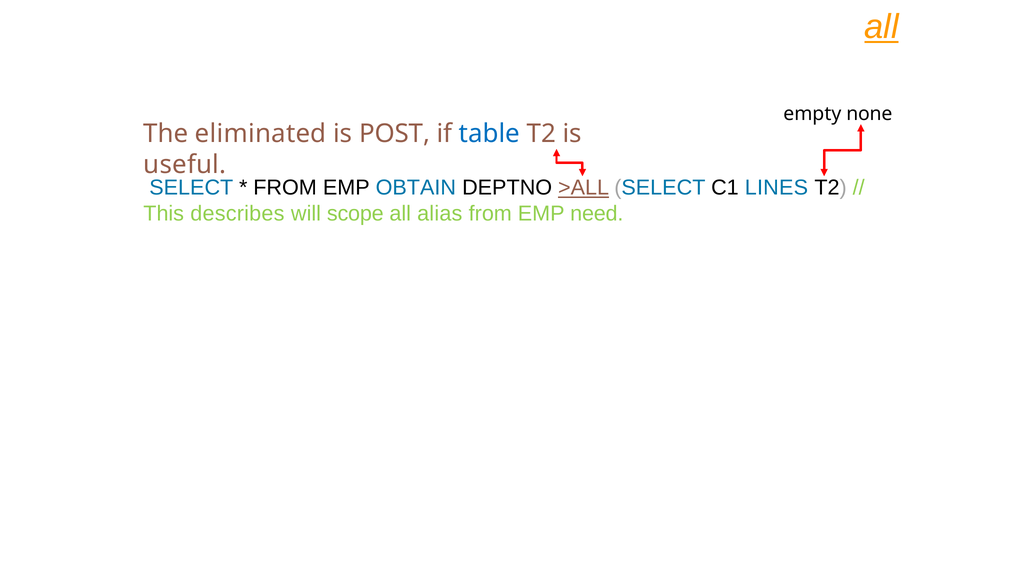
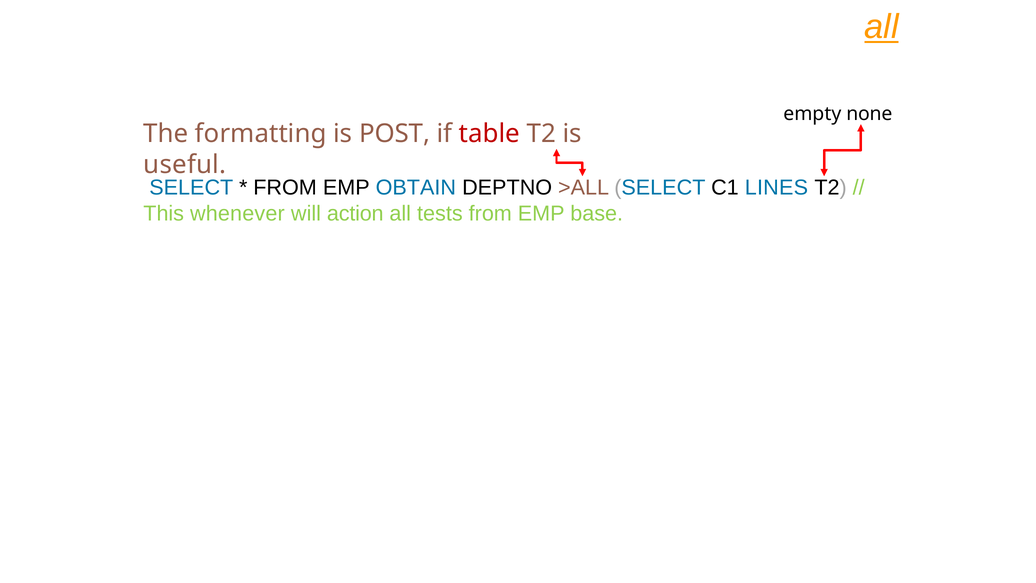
eliminated: eliminated -> formatting (261, 133)
table colour: blue -> red (489, 133)
>ALL underline: present -> none (584, 188)
describes: describes -> whenever (237, 214)
scope: scope -> action (355, 214)
alias: alias -> tests (440, 214)
need: need -> base (597, 214)
